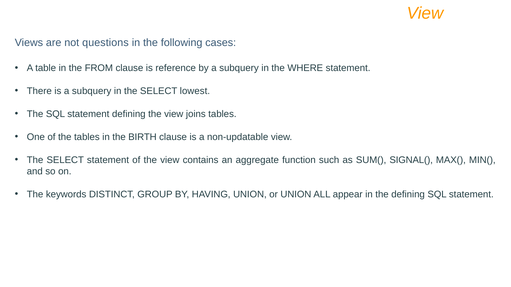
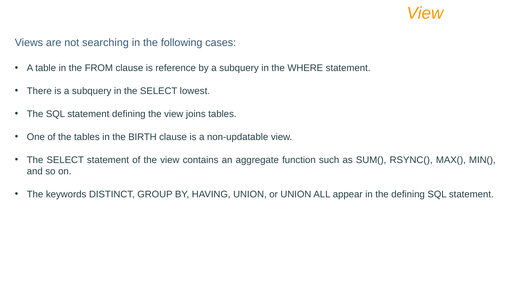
questions: questions -> searching (105, 43)
SIGNAL(: SIGNAL( -> RSYNC( (411, 160)
